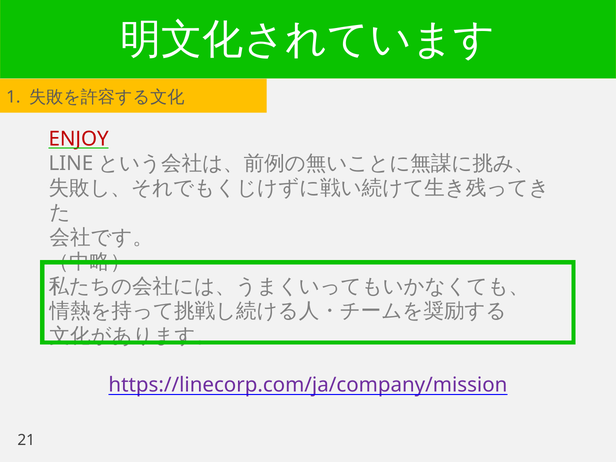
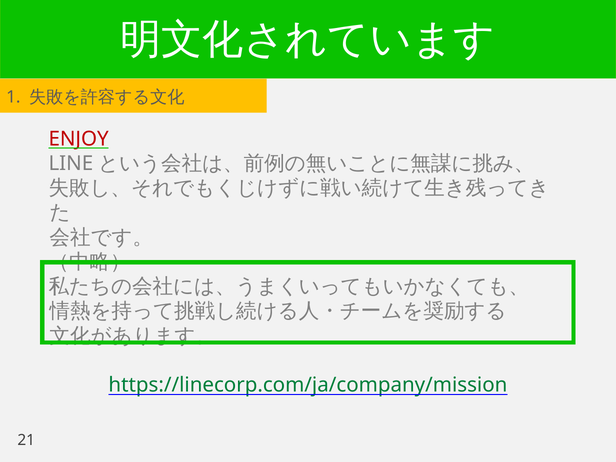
https://linecorp.com/ja/company/mission colour: purple -> green (308, 385)
